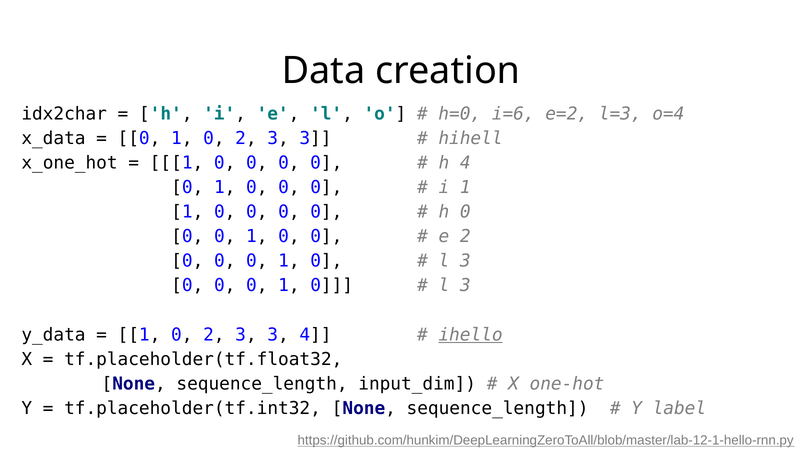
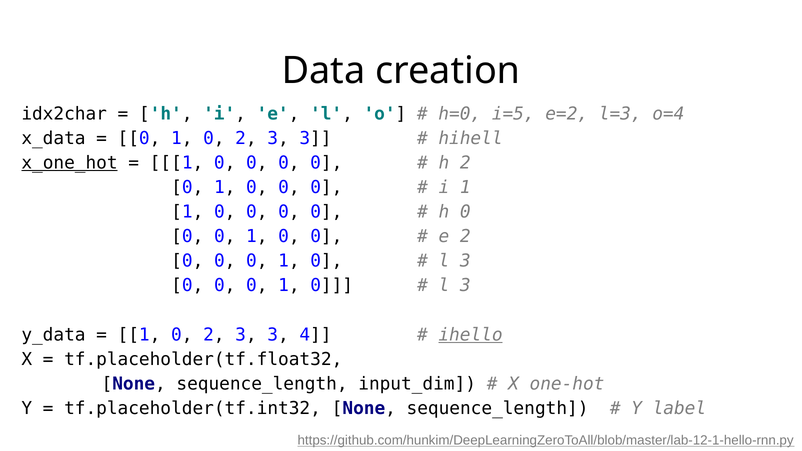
i=6: i=6 -> i=5 (513, 114)
x_one_hot underline: none -> present (70, 163)
h 4: 4 -> 2 (465, 163)
